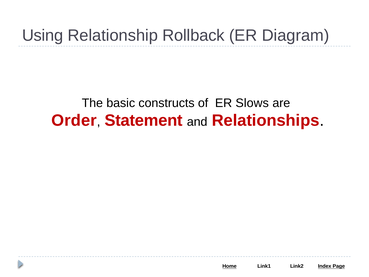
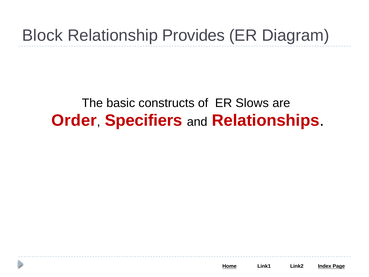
Using: Using -> Block (43, 35)
Rollback: Rollback -> Provides (194, 35)
Statement: Statement -> Specifiers (144, 120)
